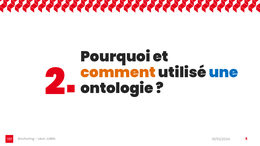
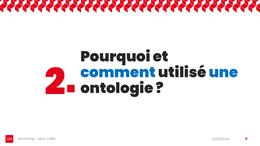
comment colour: orange -> blue (118, 73)
